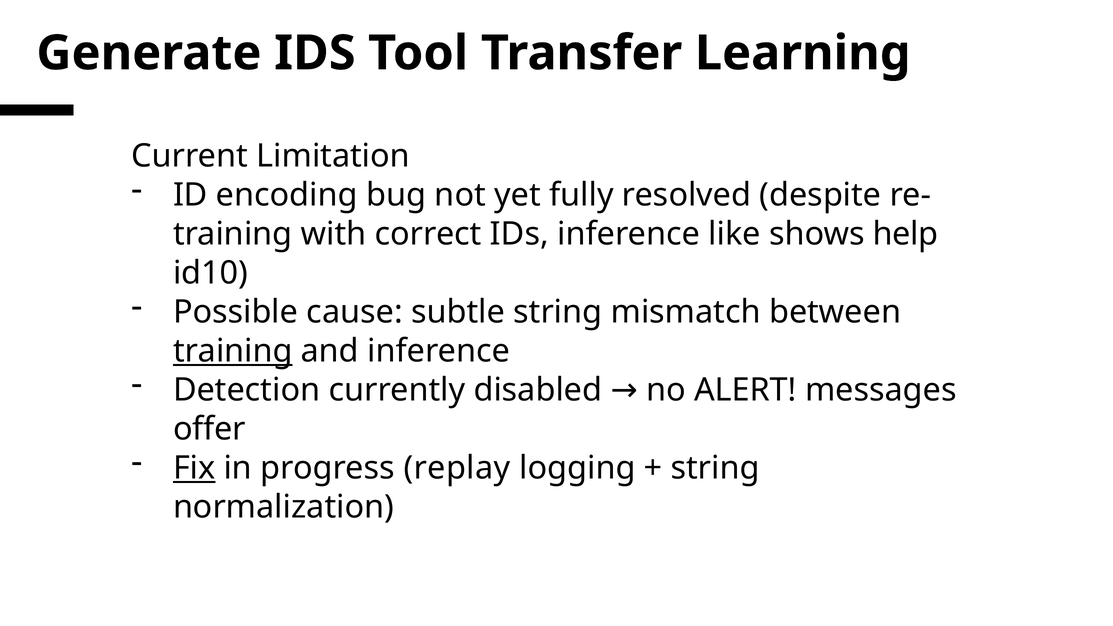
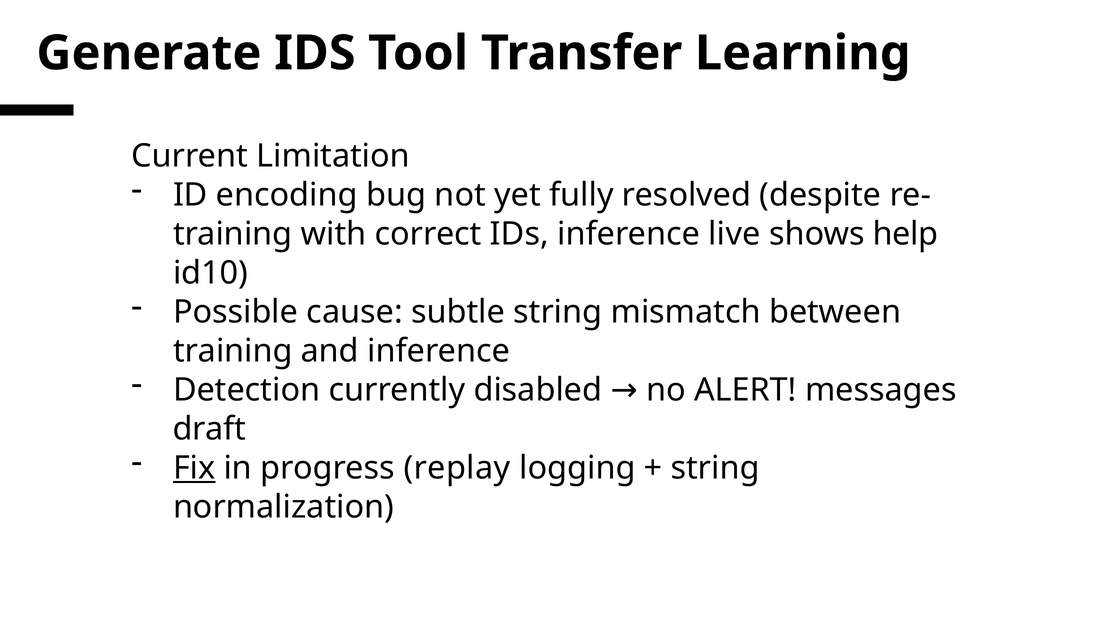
like: like -> live (734, 234)
training underline: present -> none (233, 351)
offer: offer -> draft (209, 429)
